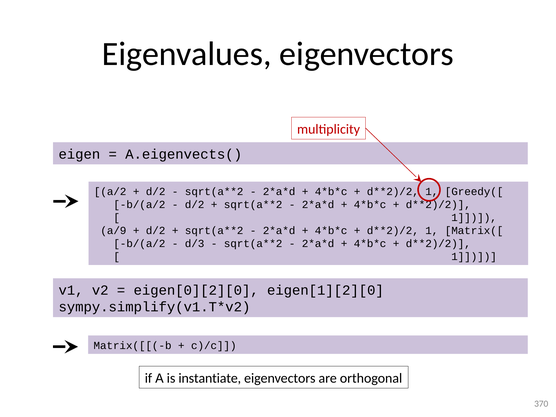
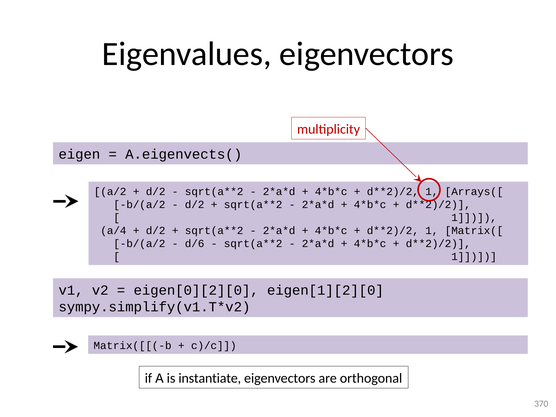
Greedy([: Greedy([ -> Arrays([ (474, 192)
a/9: a/9 -> a/4 (113, 231)
d/3: d/3 -> d/6 (195, 244)
